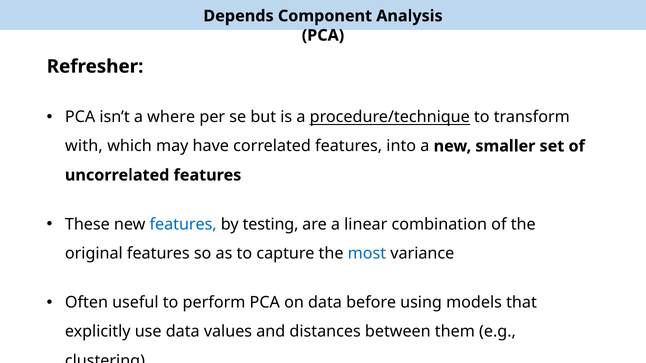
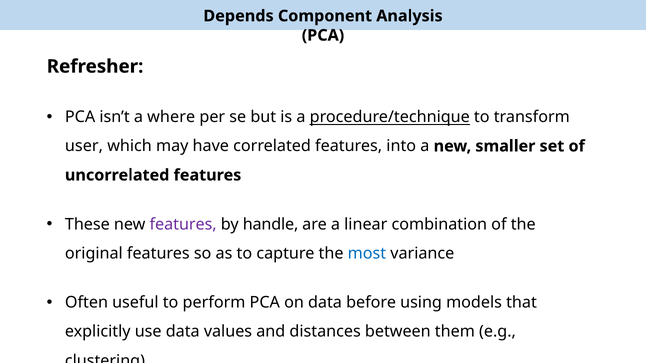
with: with -> user (84, 146)
features colour: blue -> purple (183, 225)
testing: testing -> handle (271, 225)
